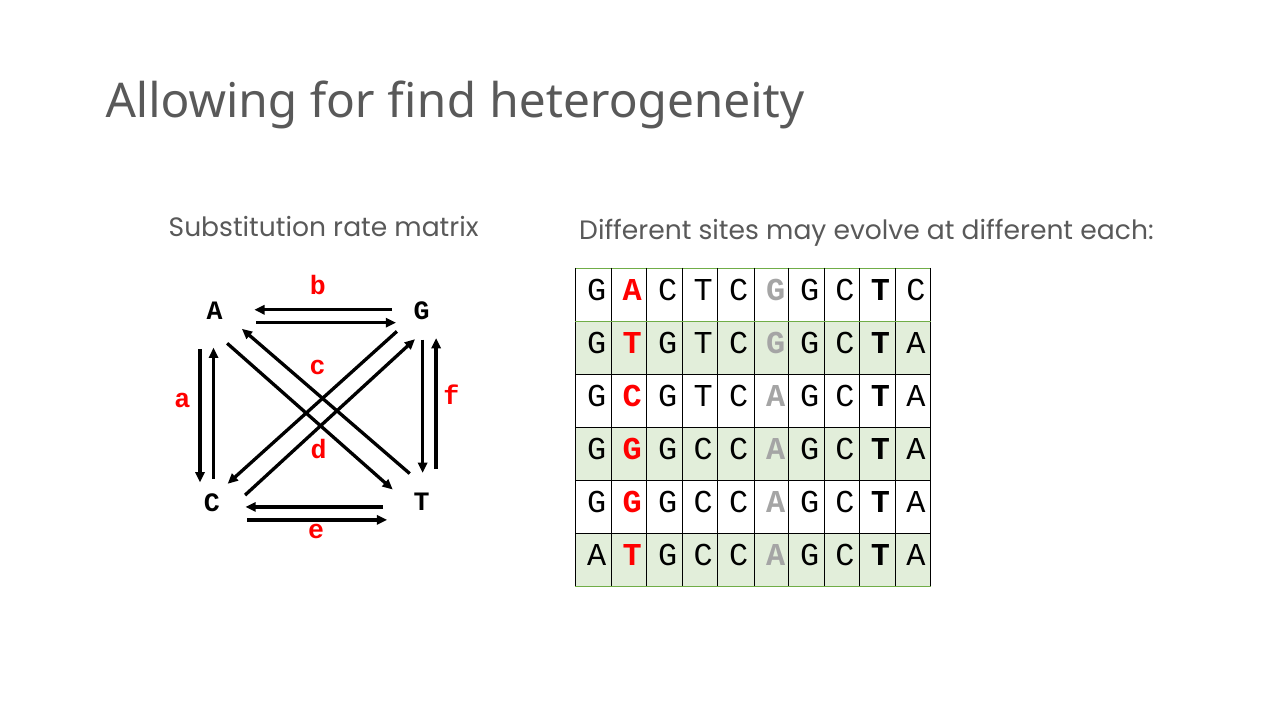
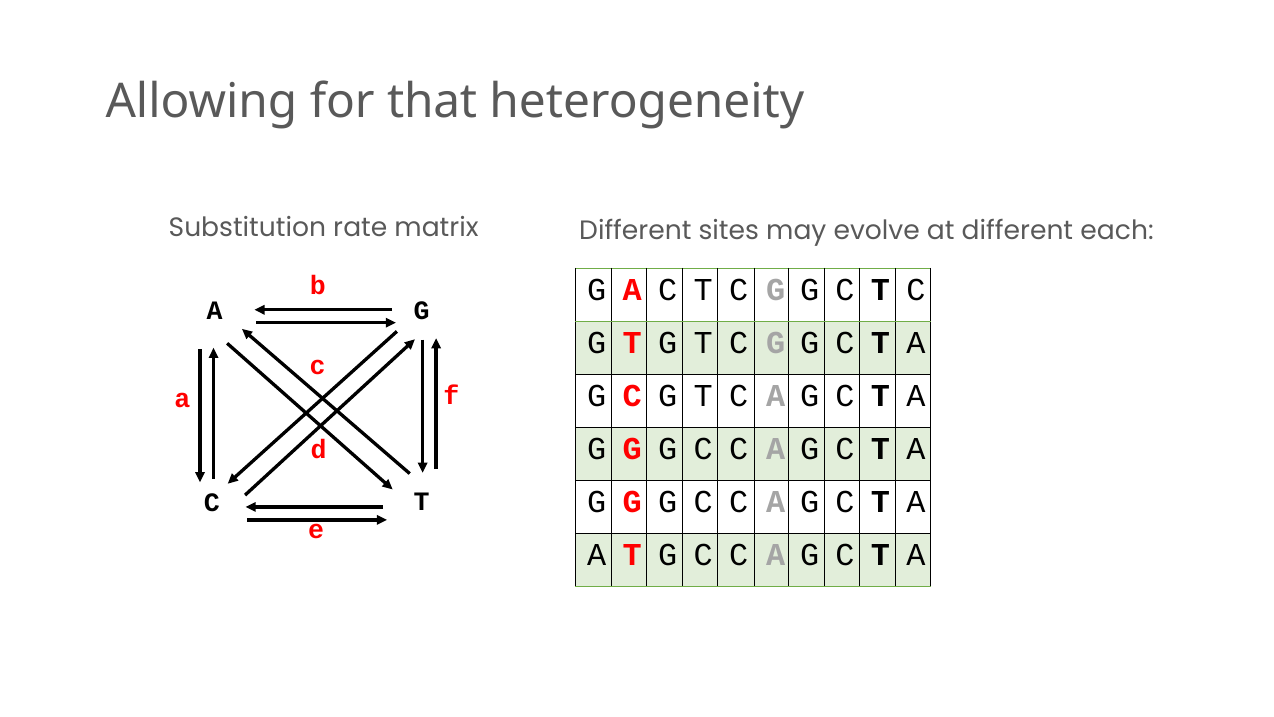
find: find -> that (432, 102)
